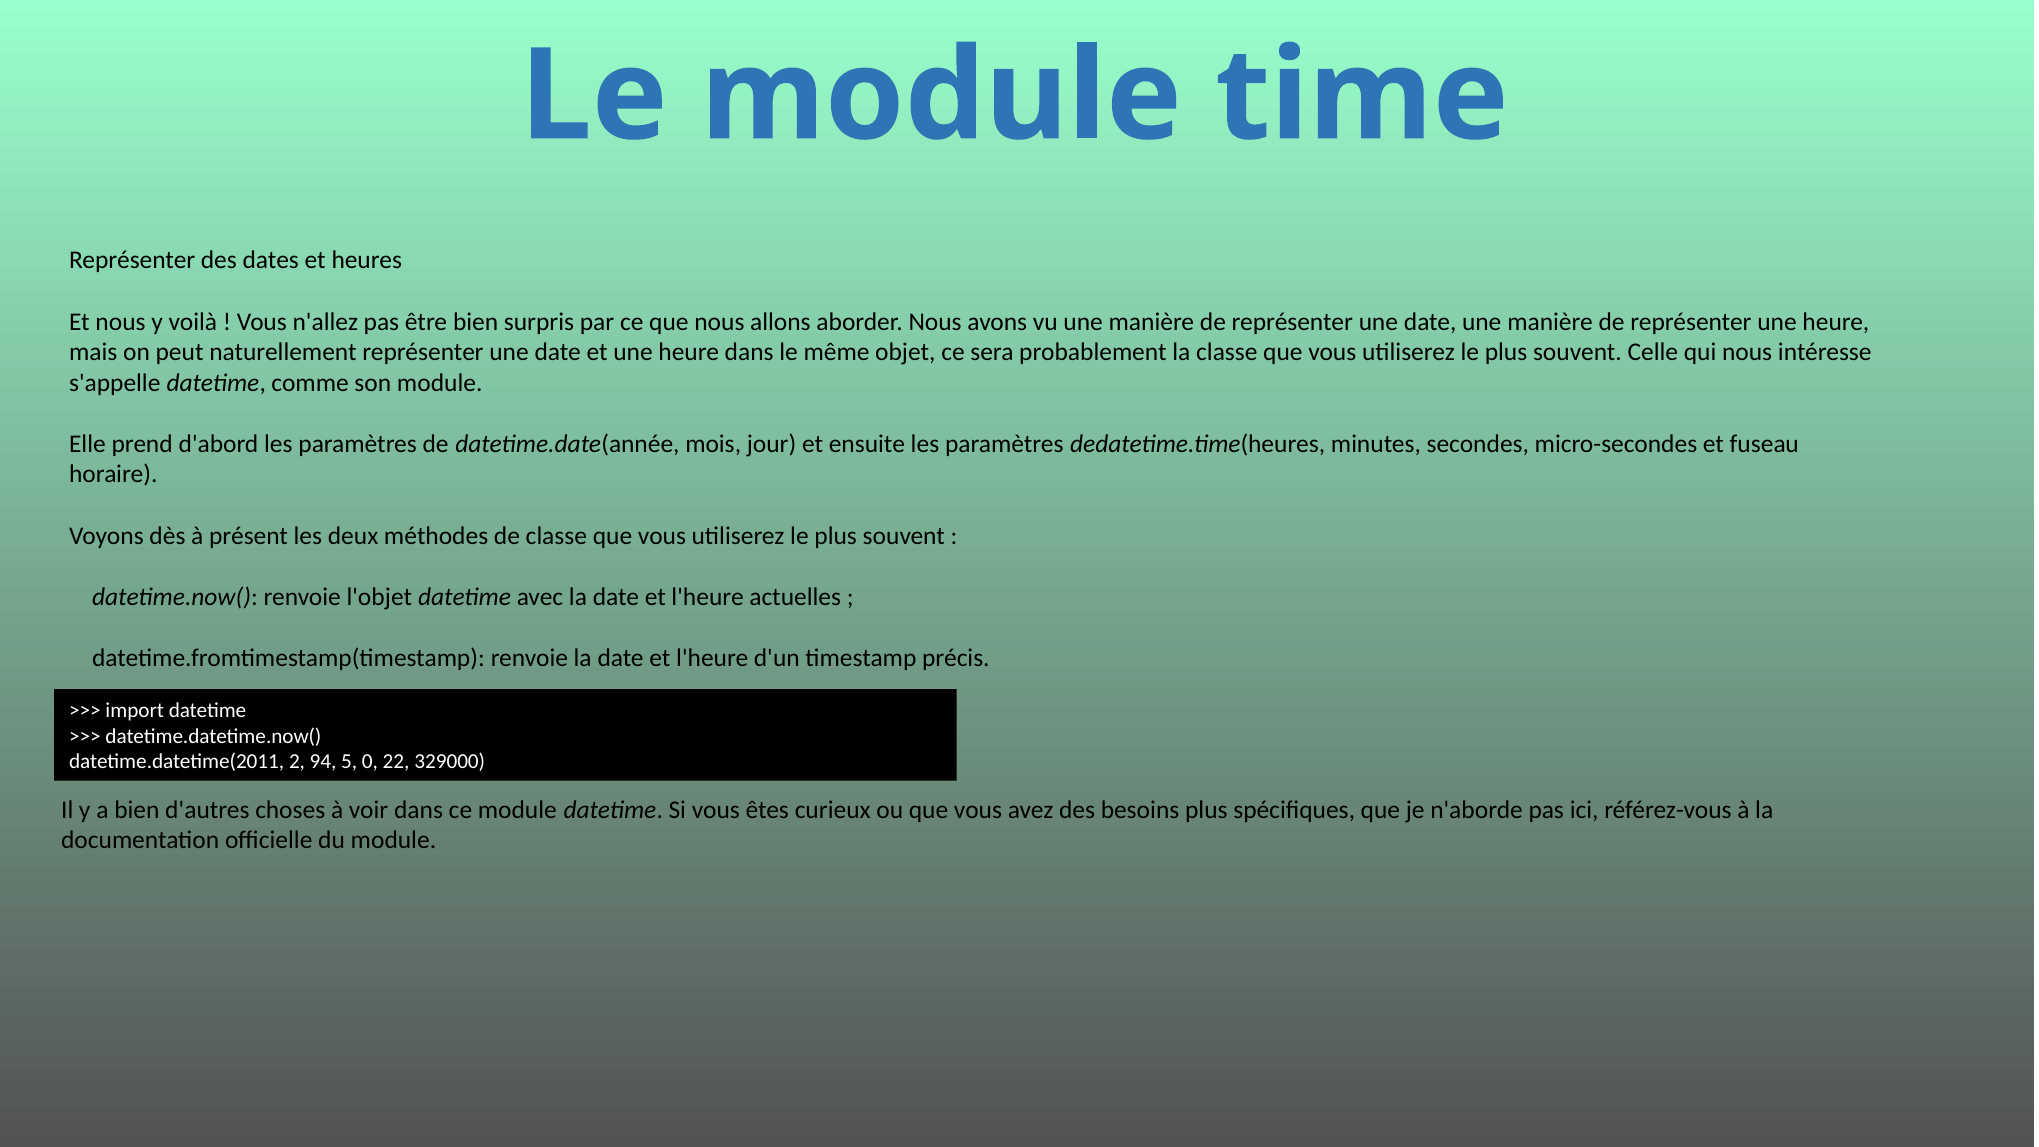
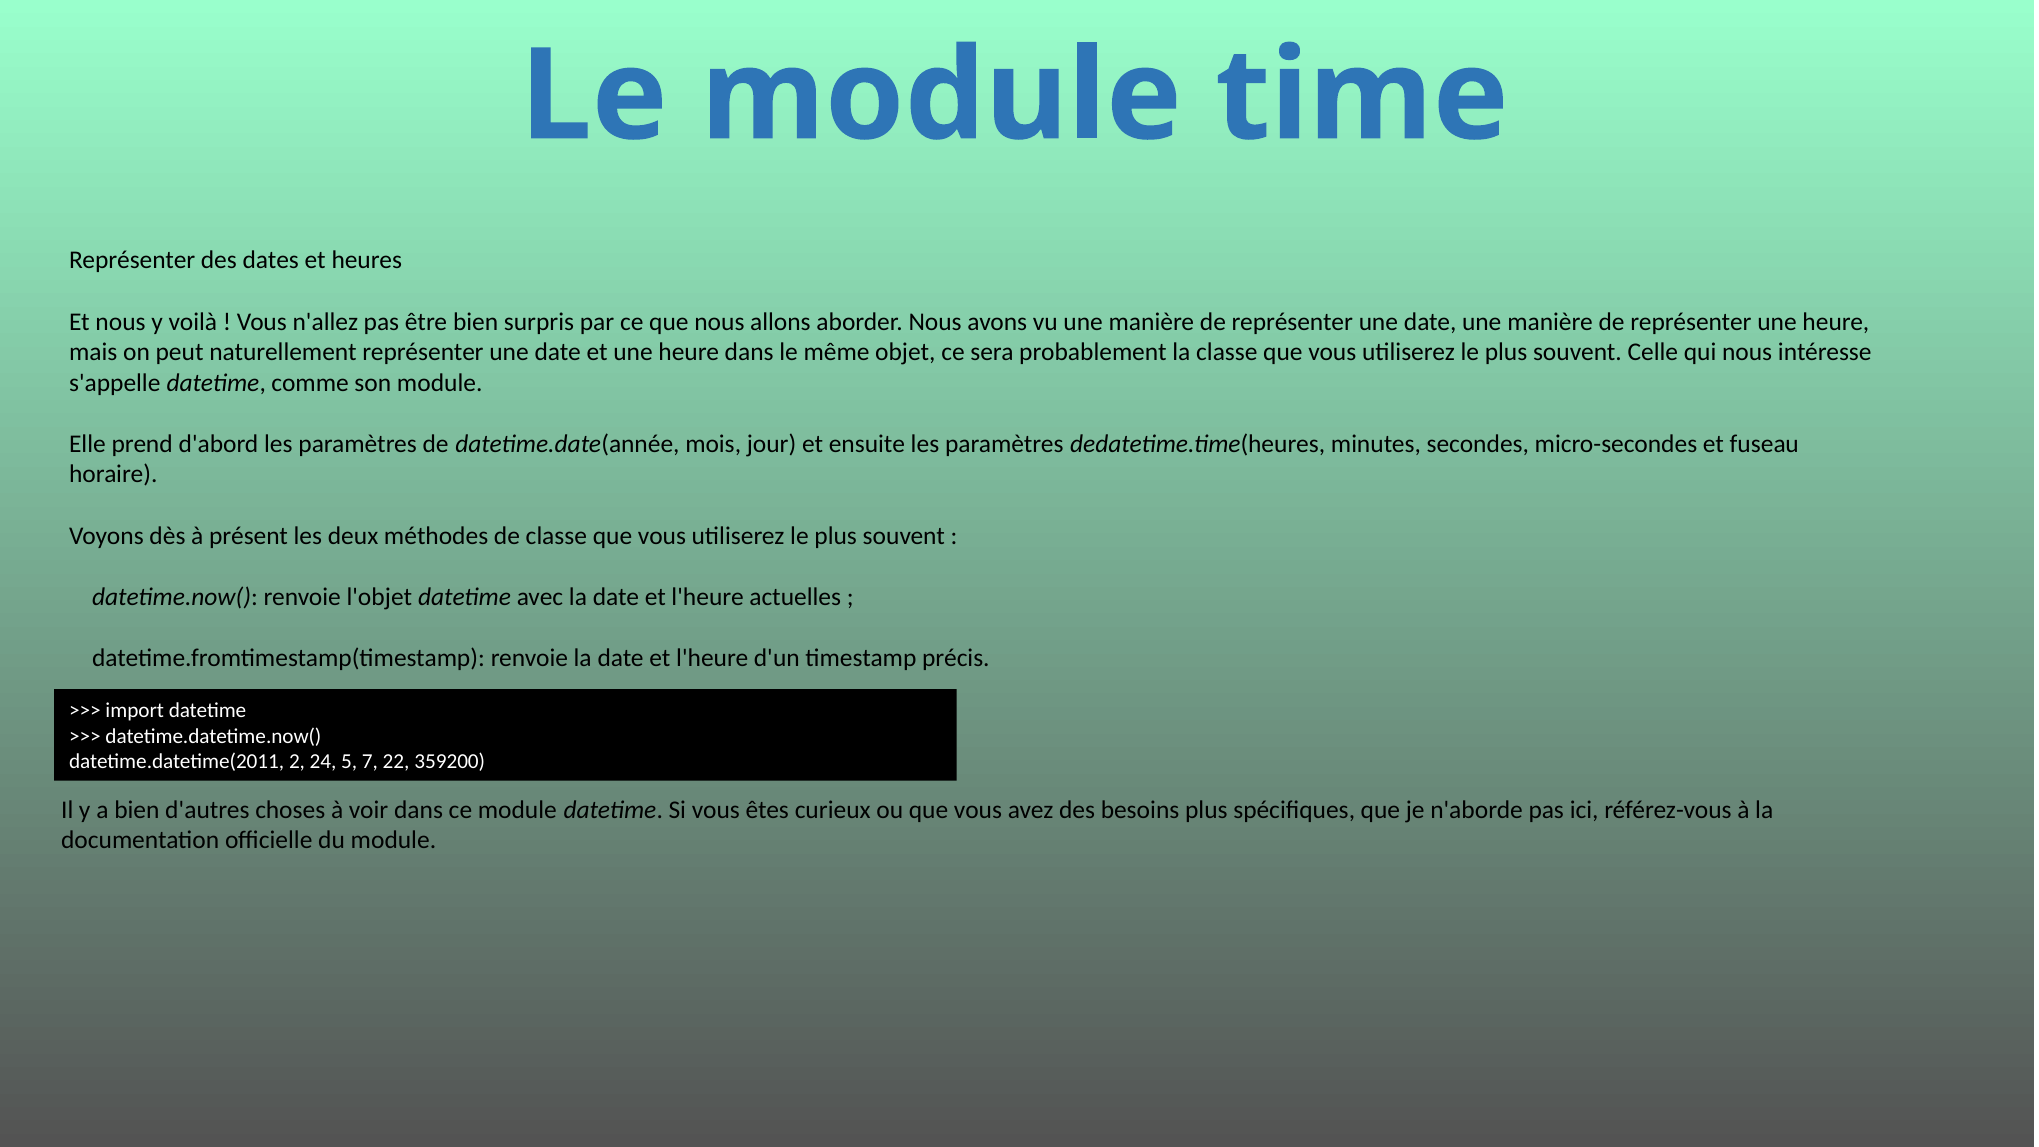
94: 94 -> 24 (323, 762)
0: 0 -> 7 (370, 762)
329000: 329000 -> 359200 (450, 762)
